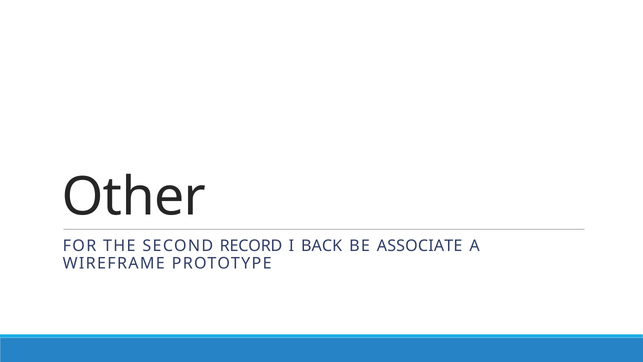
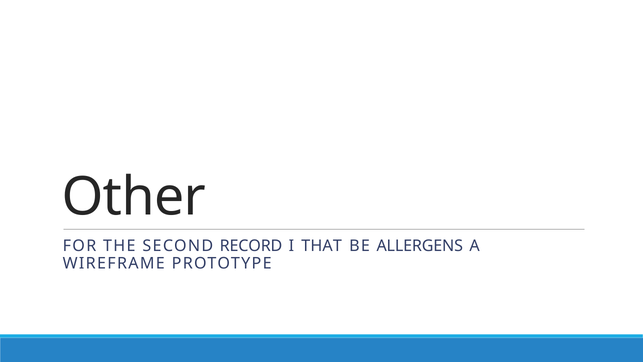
BACK: BACK -> THAT (322, 246)
ASSOCIATE: ASSOCIATE -> ALLERGENS (420, 246)
